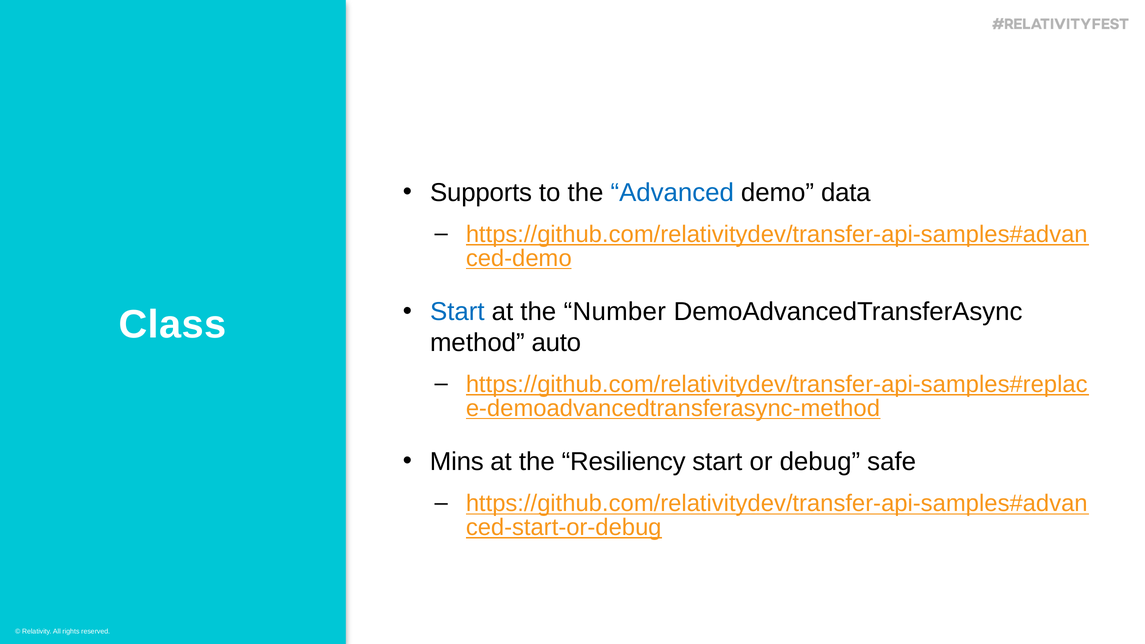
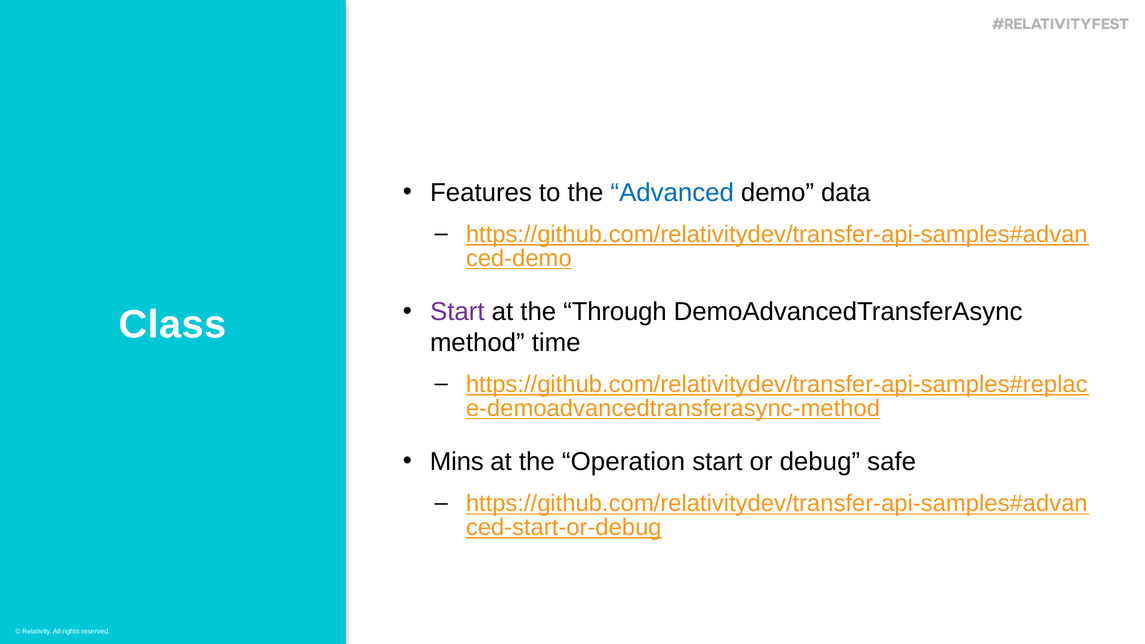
Supports: Supports -> Features (481, 193)
Start colour: blue -> purple (457, 312)
Number: Number -> Through (615, 312)
auto: auto -> time (556, 343)
Resiliency: Resiliency -> Operation (623, 462)
